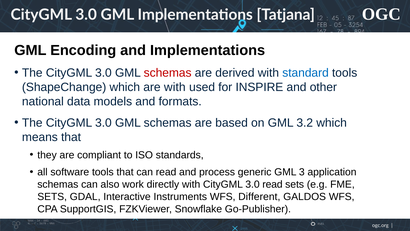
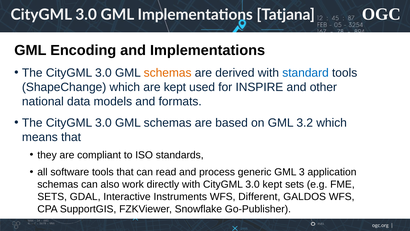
schemas colour: red -> orange (168, 73)
are with: with -> kept (175, 87)
3.0 read: read -> kept (272, 184)
